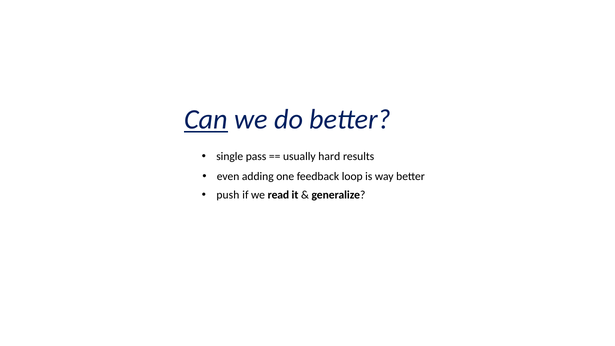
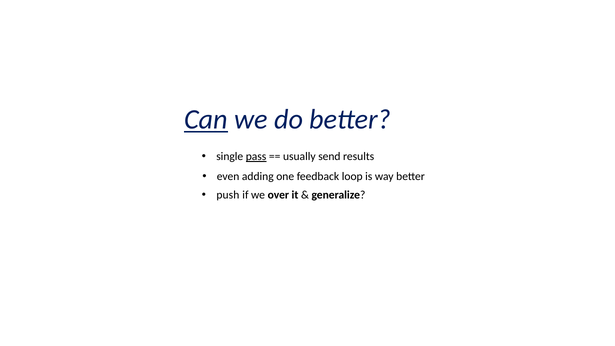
pass underline: none -> present (256, 157)
hard: hard -> send (329, 157)
read: read -> over (278, 195)
